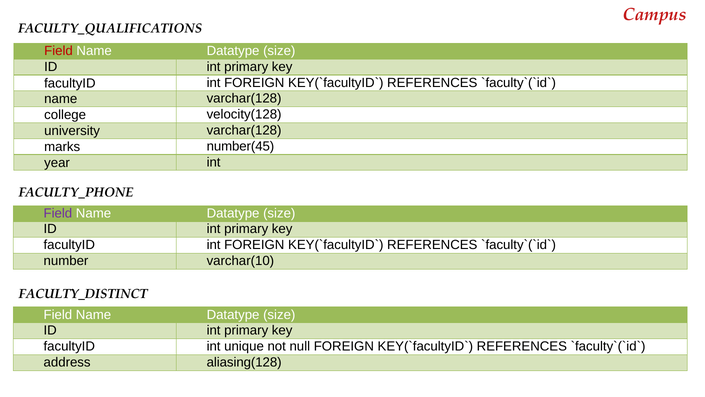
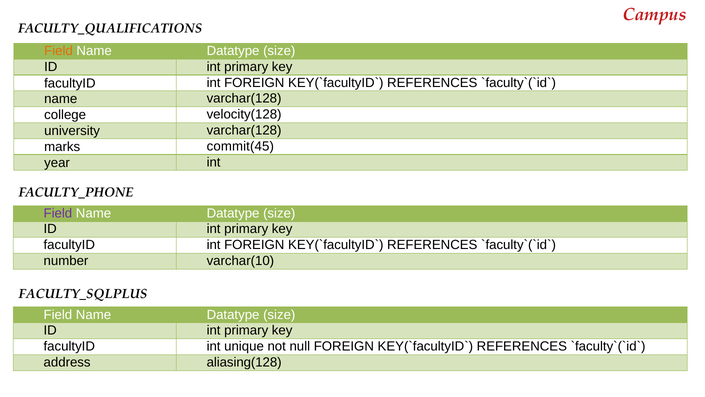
Field colour: red -> orange (59, 51)
number(45: number(45 -> commit(45 (240, 146)
FACULTY_DISTINCT: FACULTY_DISTINCT -> FACULTY_SQLPLUS (83, 293)
